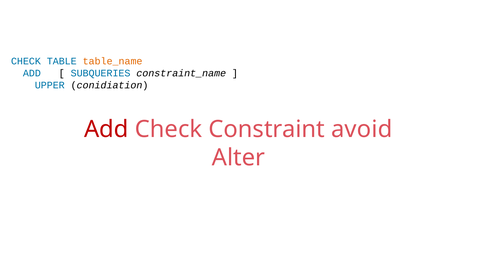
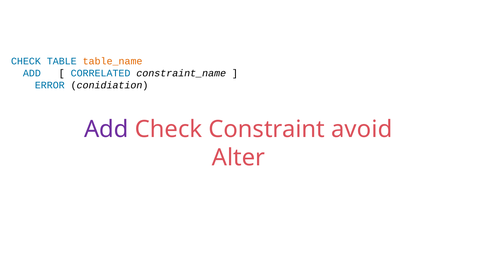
SUBQUERIES: SUBQUERIES -> CORRELATED (101, 73)
UPPER: UPPER -> ERROR (50, 85)
Add colour: red -> purple (106, 129)
